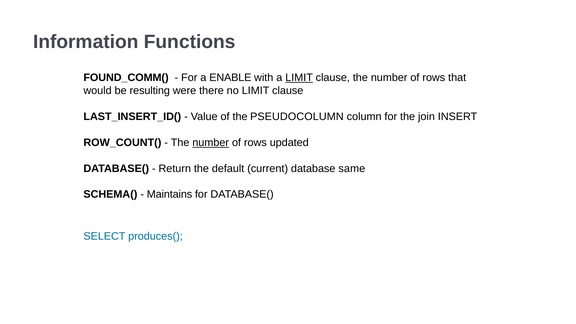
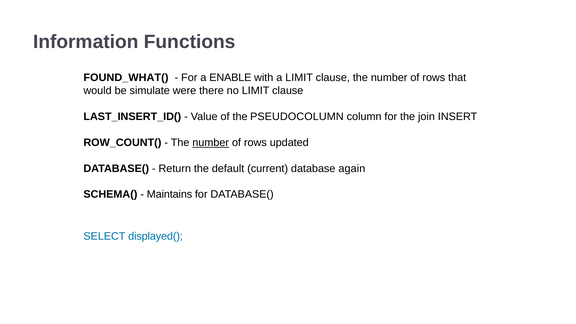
FOUND_COMM(: FOUND_COMM( -> FOUND_WHAT( (126, 78)
LIMIT underline: present -> none (299, 78)
resulting: resulting -> simulate (150, 91)
same: same -> again (352, 168)
produces(: produces( -> displayed( (156, 236)
